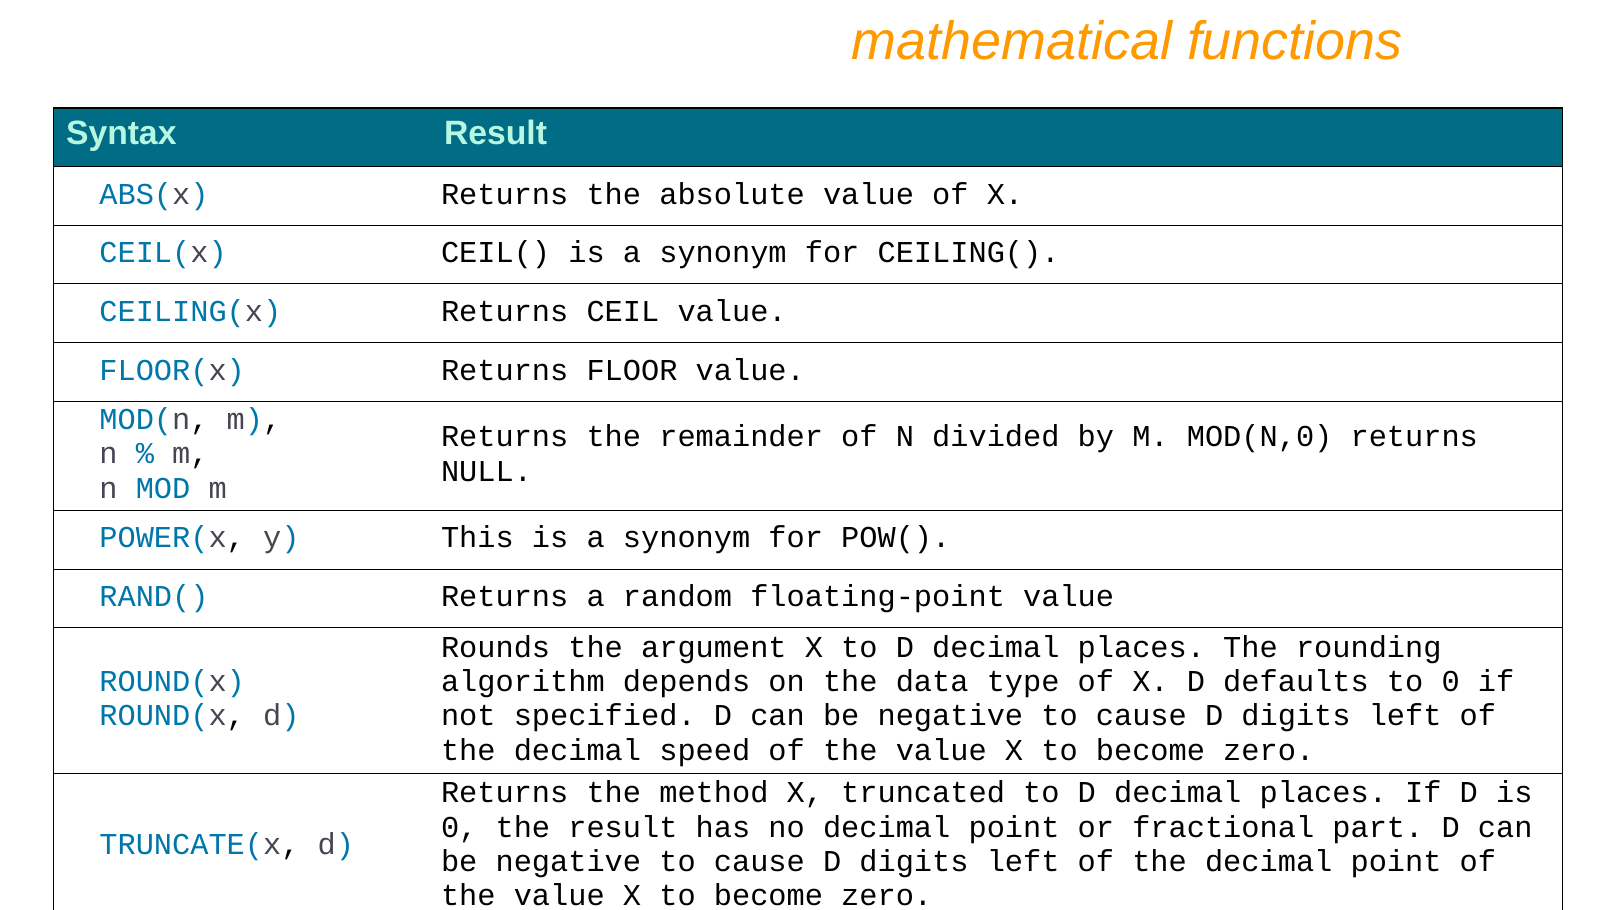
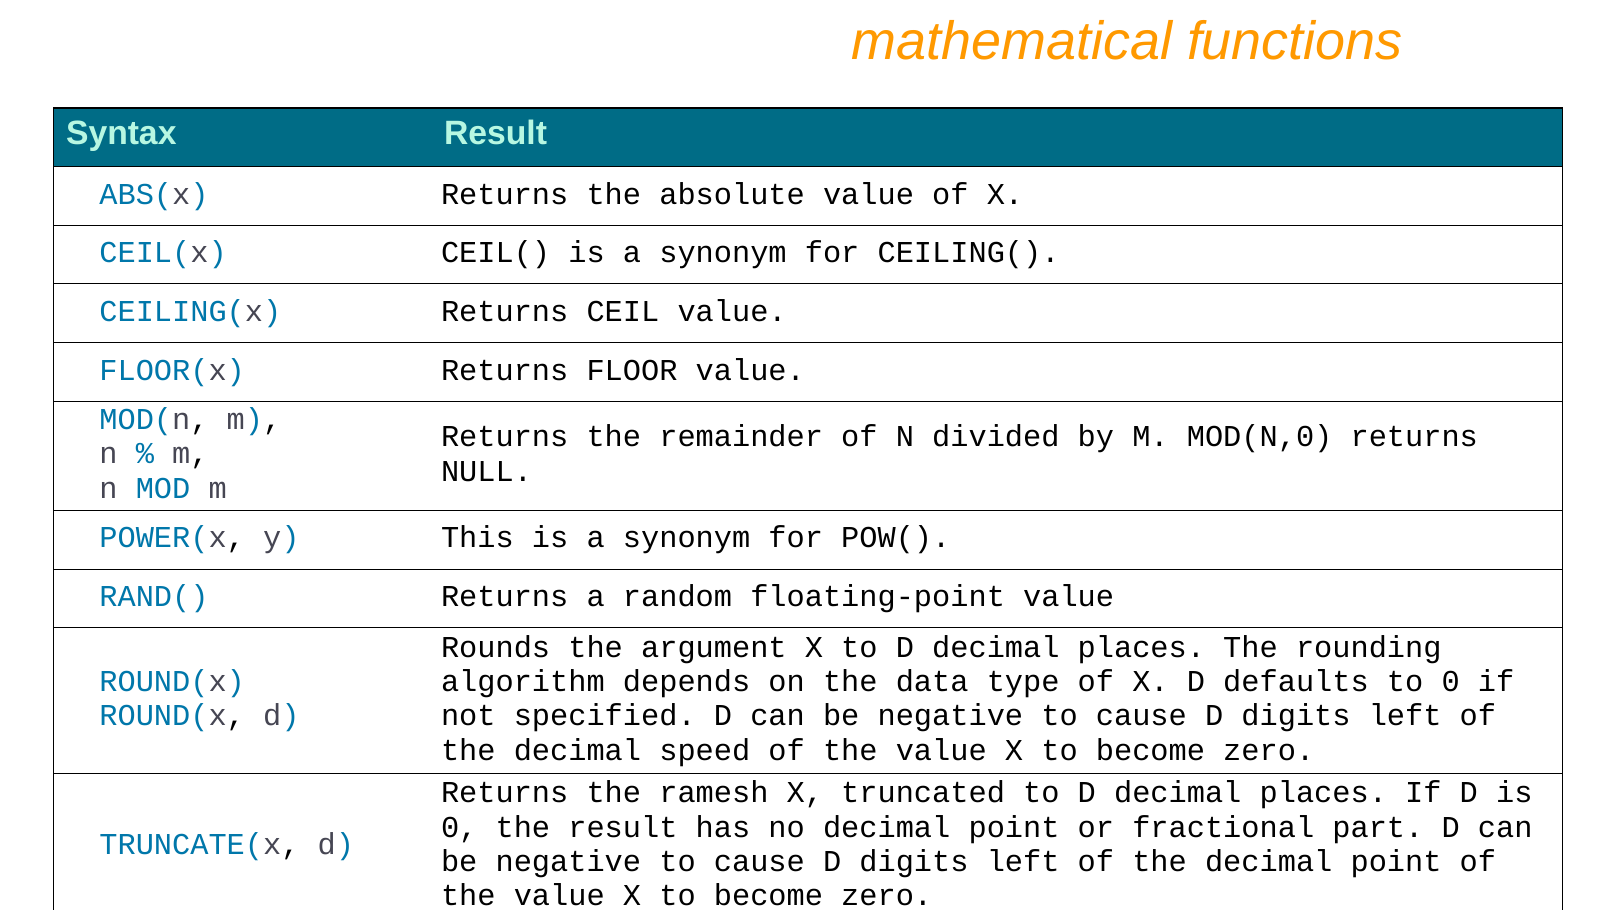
method: method -> ramesh (714, 792)
